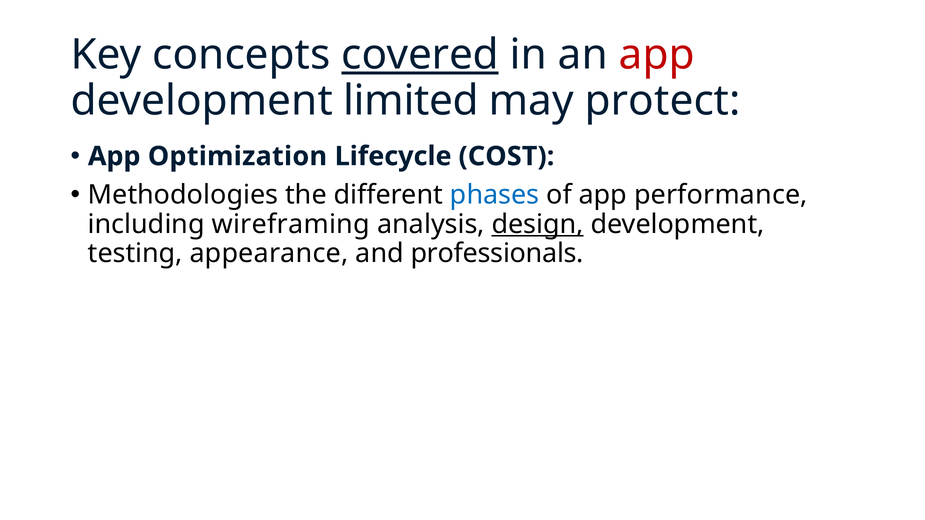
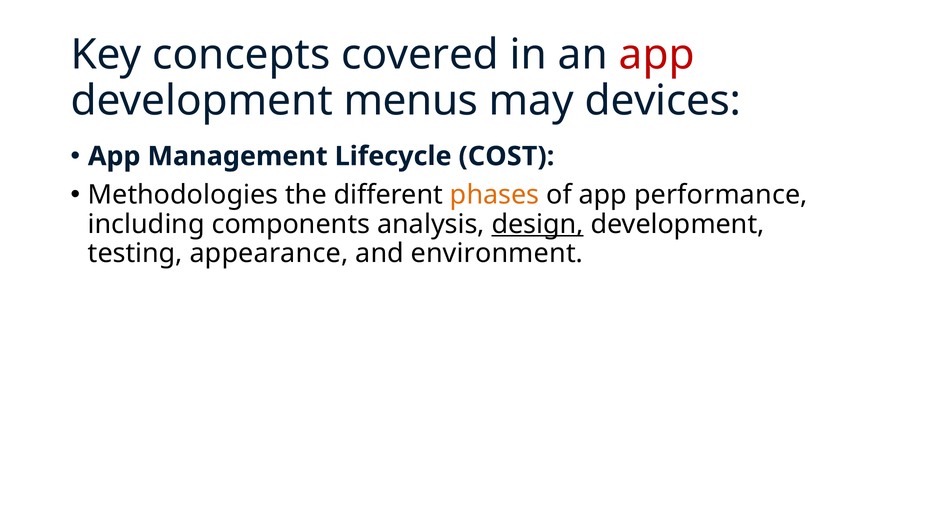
covered underline: present -> none (420, 55)
limited: limited -> menus (411, 101)
protect: protect -> devices (663, 101)
Optimization: Optimization -> Management (238, 156)
phases colour: blue -> orange (495, 195)
wireframing: wireframing -> components (291, 224)
professionals: professionals -> environment (497, 253)
